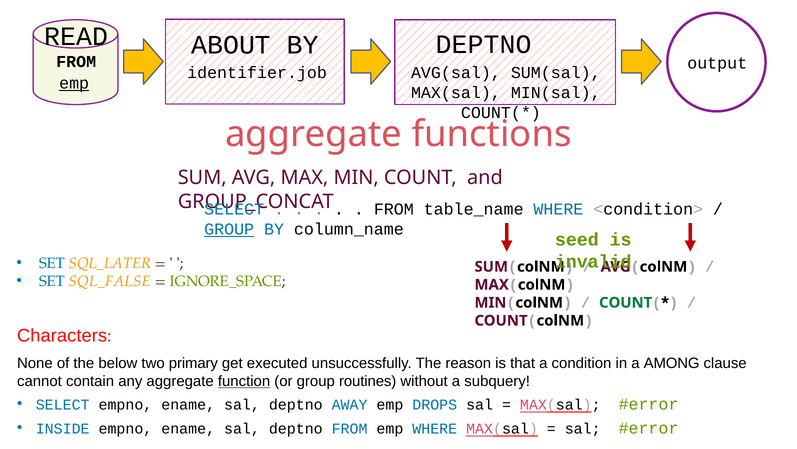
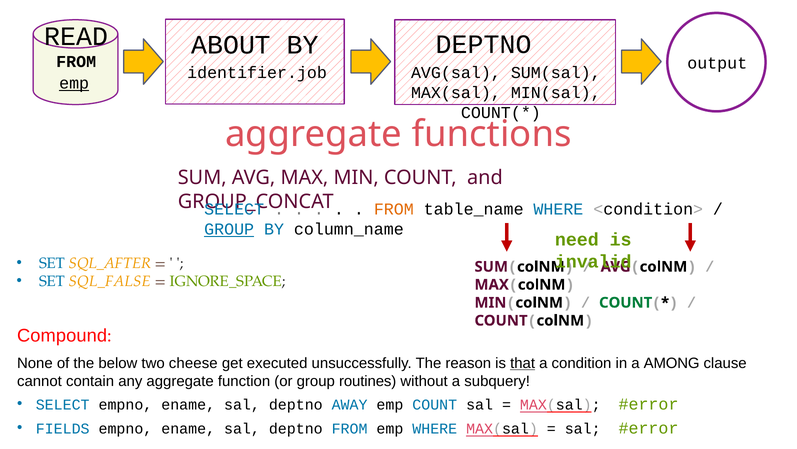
FROM colour: black -> orange (394, 209)
seed: seed -> need (577, 239)
SQL_LATER: SQL_LATER -> SQL_AFTER (110, 263)
Characters: Characters -> Compound (62, 335)
primary: primary -> cheese (193, 363)
that underline: none -> present (523, 363)
function underline: present -> none (244, 381)
emp DROPS: DROPS -> COUNT (435, 404)
INSIDE: INSIDE -> FIELDS (63, 428)
